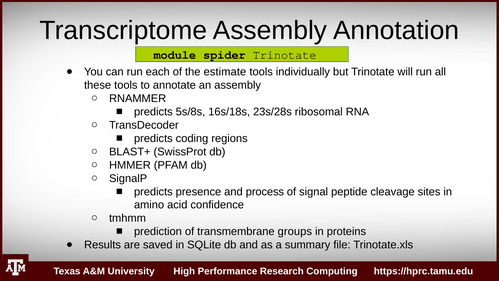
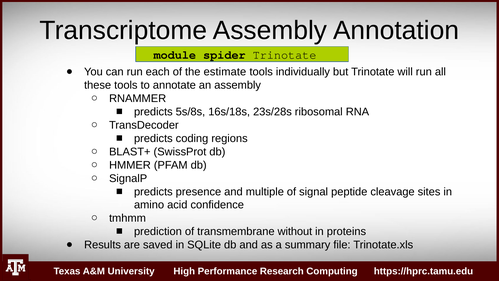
process: process -> multiple (265, 191)
groups: groups -> without (295, 231)
